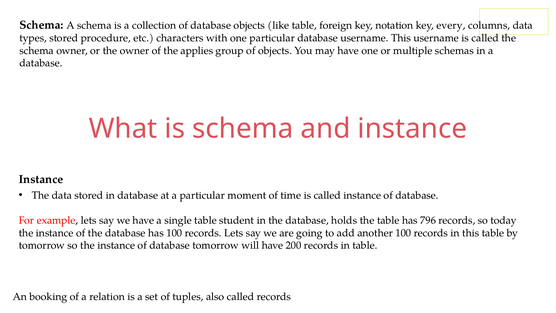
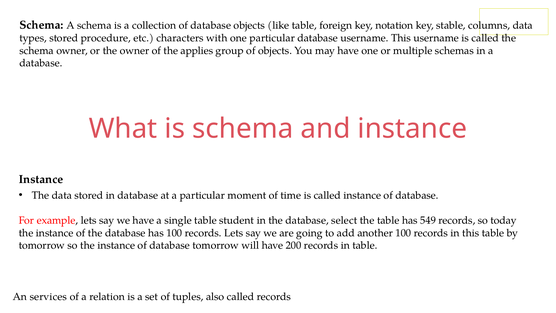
every: every -> stable (451, 25)
holds: holds -> select (344, 220)
796: 796 -> 549 (428, 220)
booking: booking -> services (48, 296)
